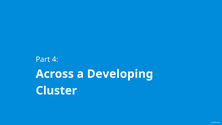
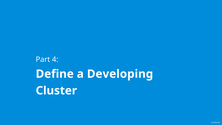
Across: Across -> Define (55, 74)
